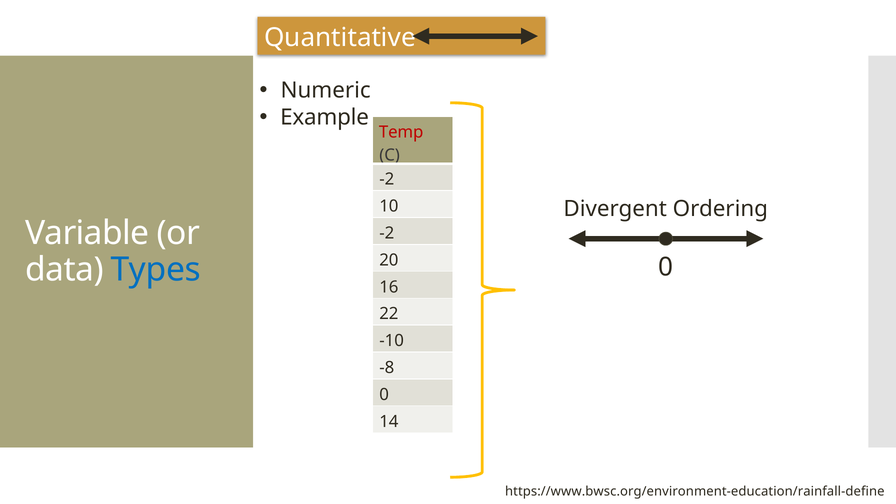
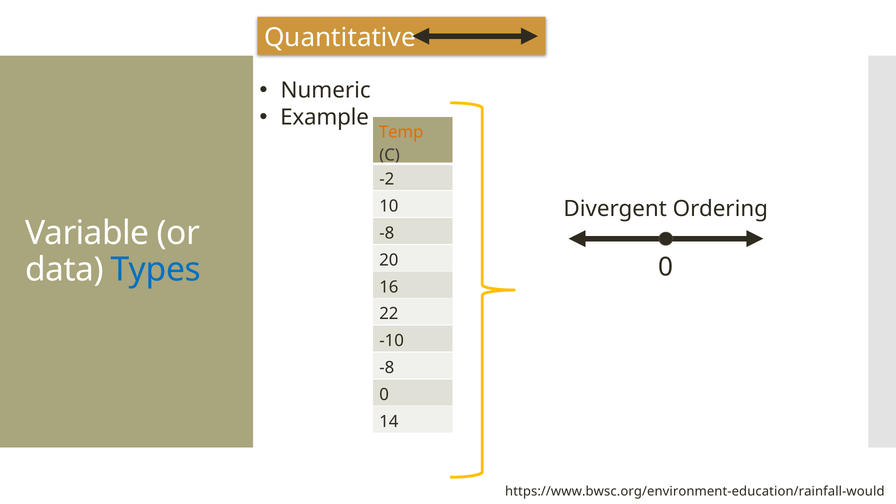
Temp colour: red -> orange (401, 132)
-2: -2 -> -8 (387, 233)
https://www.bwsc.org/environment-education/rainfall-define: https://www.bwsc.org/environment-education/rainfall-define -> https://www.bwsc.org/environment-education/rainfall-would (695, 492)
